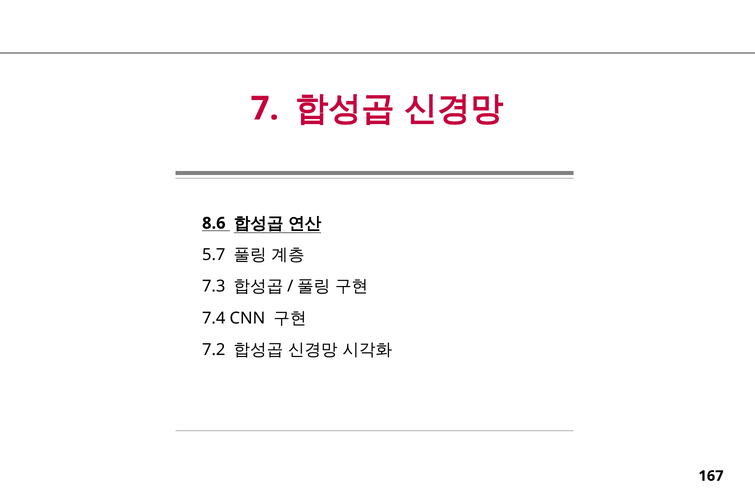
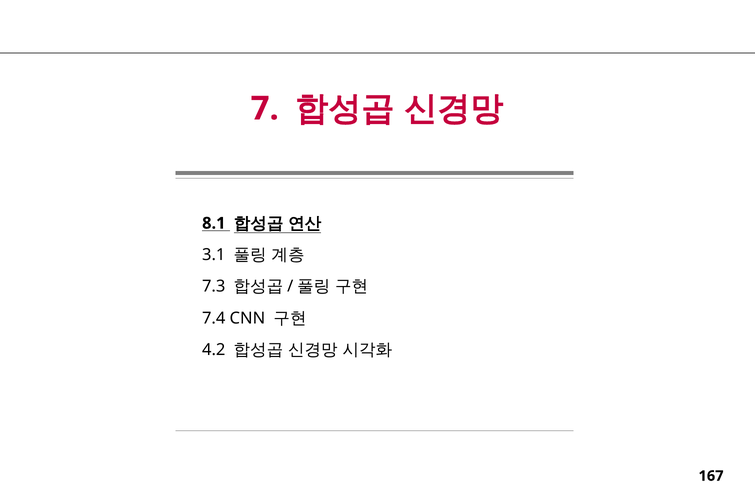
8.6: 8.6 -> 8.1 (214, 223)
5.7: 5.7 -> 3.1 (214, 255)
7.2: 7.2 -> 4.2 (214, 350)
